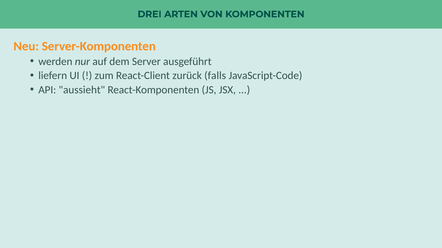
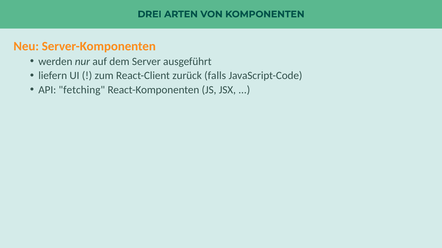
aussieht: aussieht -> fetching (82, 90)
